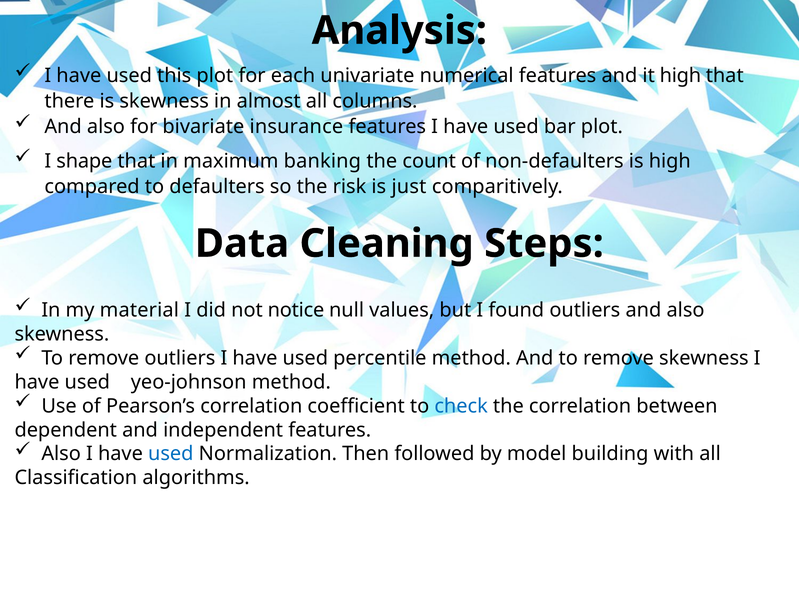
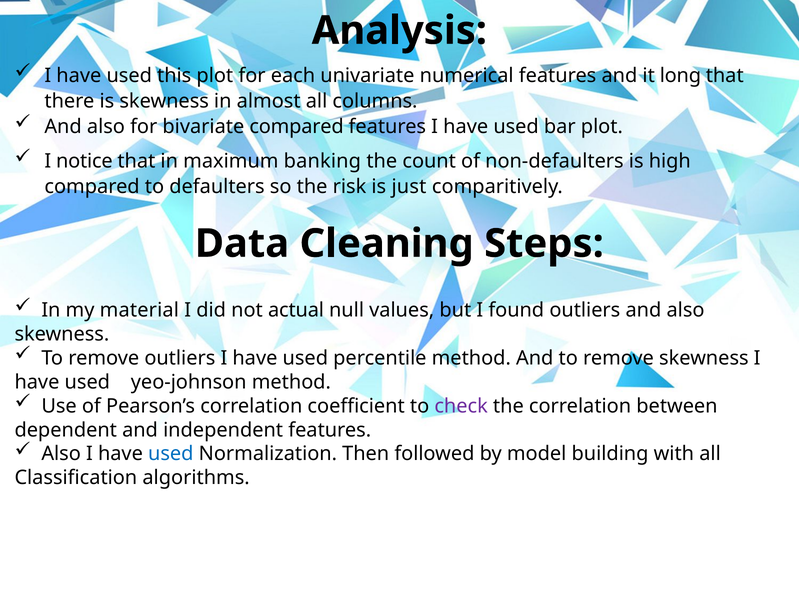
it high: high -> long (680, 75)
bivariate insurance: insurance -> compared (297, 127)
shape: shape -> notice (84, 161)
notice: notice -> actual (296, 310)
check colour: blue -> purple (461, 406)
